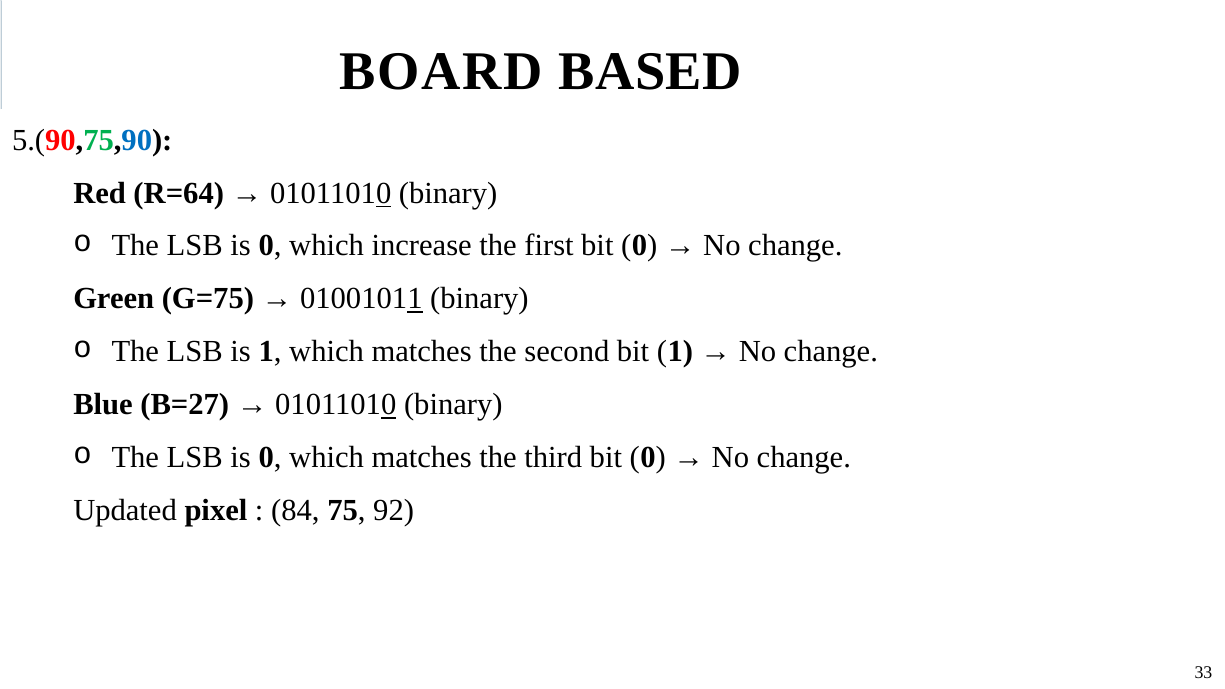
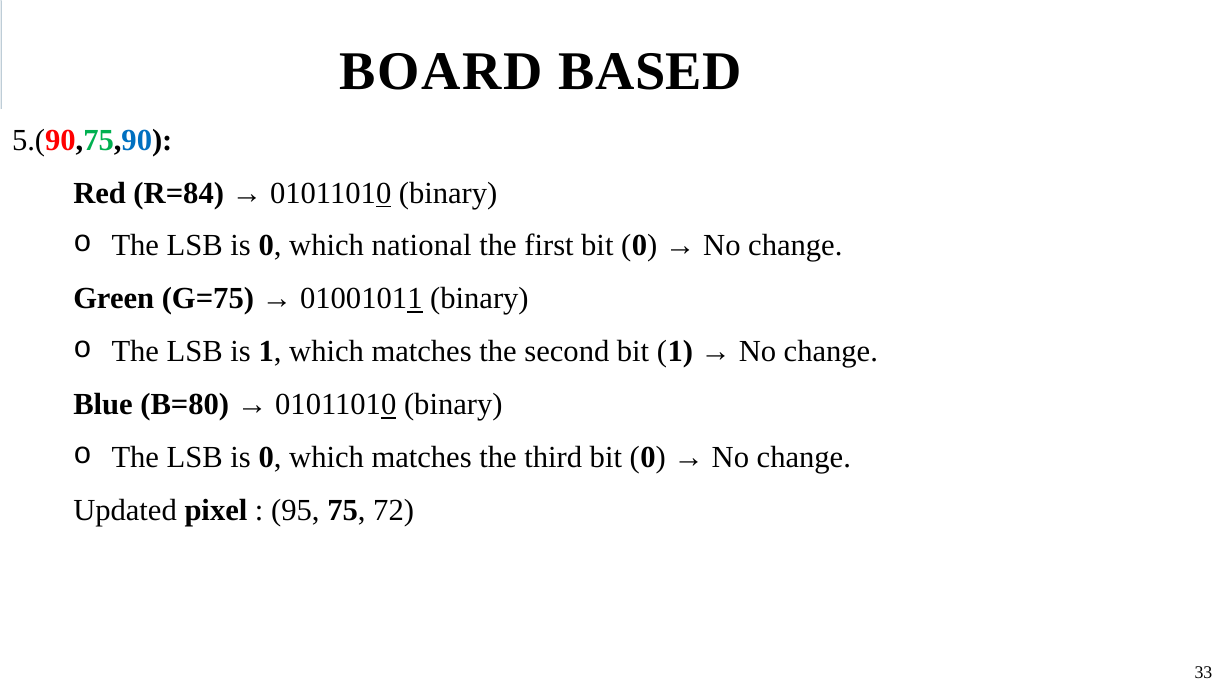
R=64: R=64 -> R=84 (179, 193)
increase: increase -> national (422, 246)
B=27: B=27 -> B=80 (185, 405)
84: 84 -> 95 (295, 510)
92: 92 -> 72 (394, 510)
